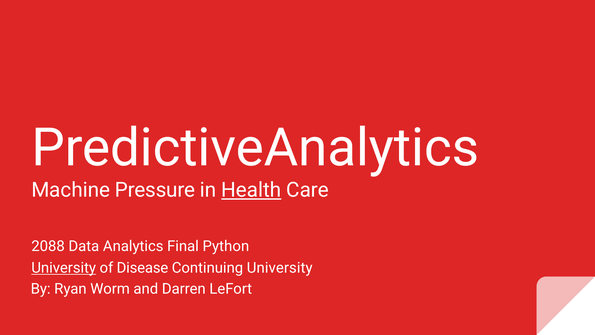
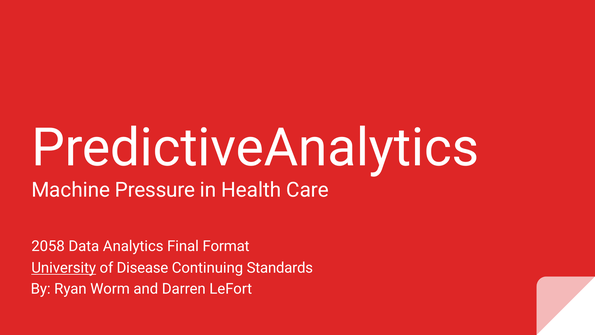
Health underline: present -> none (251, 190)
2088: 2088 -> 2058 (48, 246)
Python: Python -> Format (226, 246)
Continuing University: University -> Standards (280, 268)
